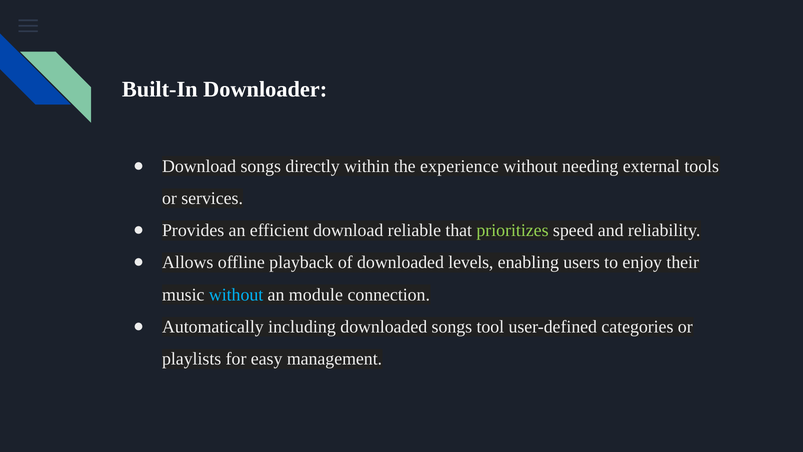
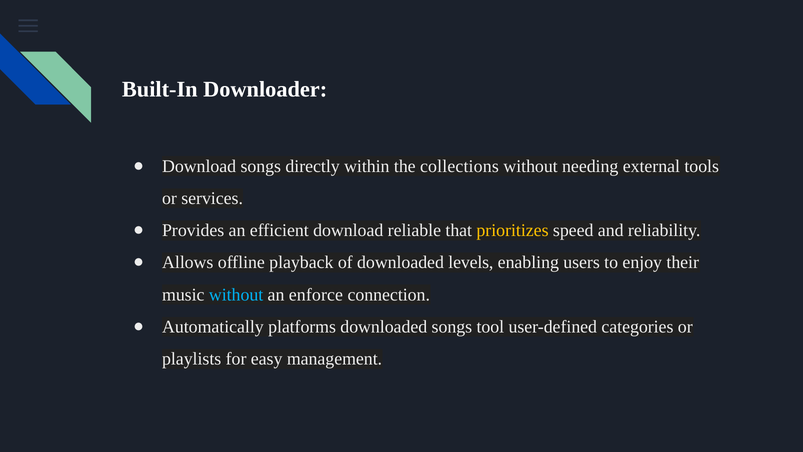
experience: experience -> collections (459, 166)
prioritizes colour: light green -> yellow (513, 230)
module: module -> enforce (316, 295)
including: including -> platforms (302, 327)
